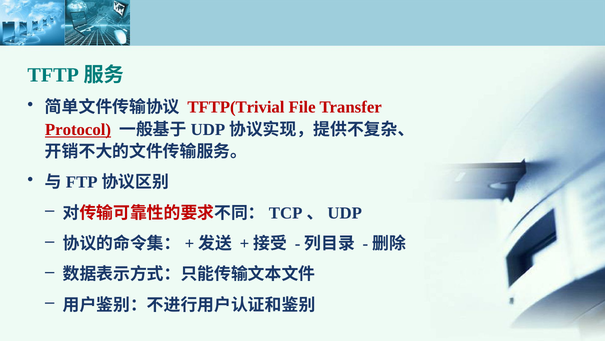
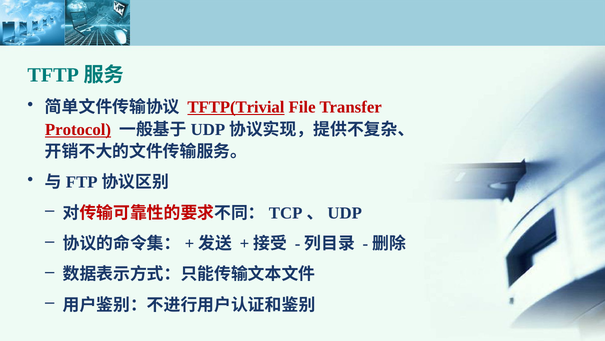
TFTP(Trivial underline: none -> present (236, 107)
